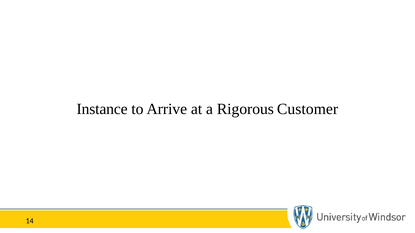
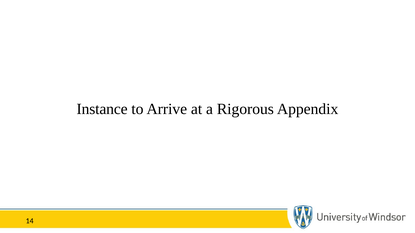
Customer: Customer -> Appendix (308, 109)
